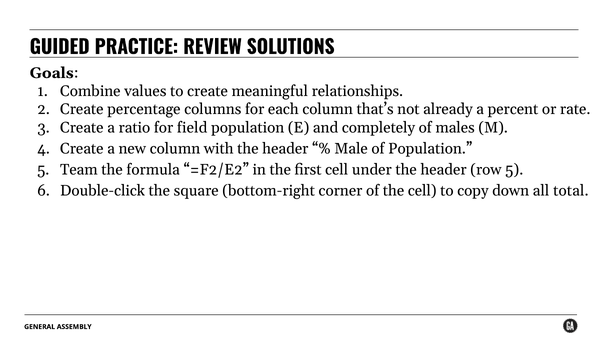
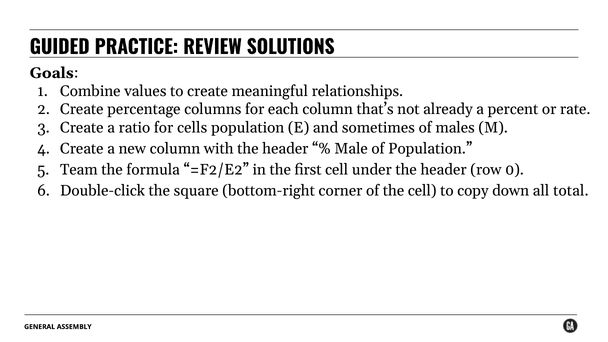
field: field -> cells (192, 128)
completely: completely -> sometimes (378, 128)
row 5: 5 -> 0 (514, 170)
